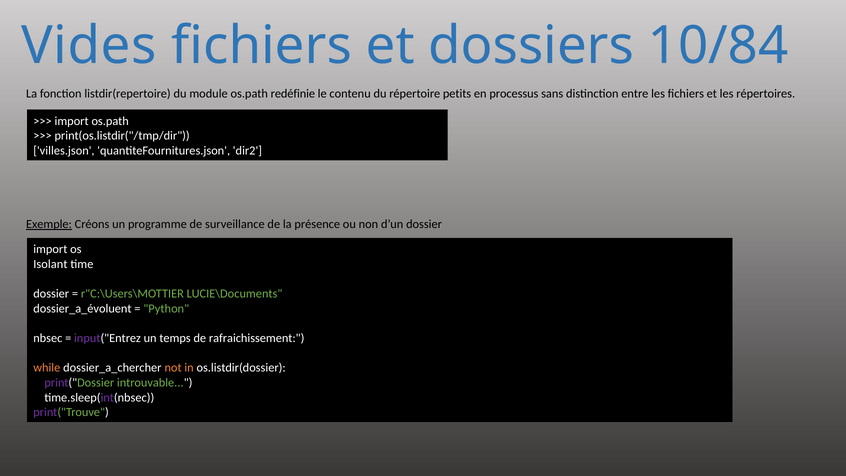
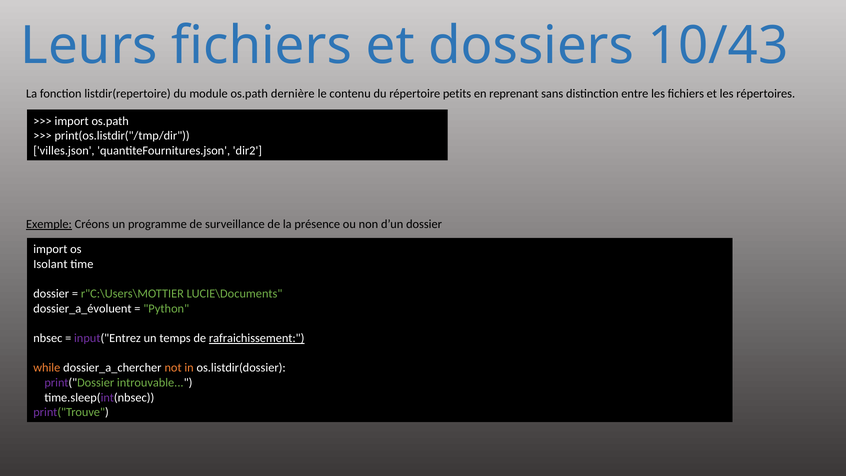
Vides: Vides -> Leurs (89, 46)
10/84: 10/84 -> 10/43 (718, 46)
redéfinie: redéfinie -> dernière (293, 94)
processus: processus -> reprenant (514, 94)
rafraichissement underline: none -> present (257, 338)
